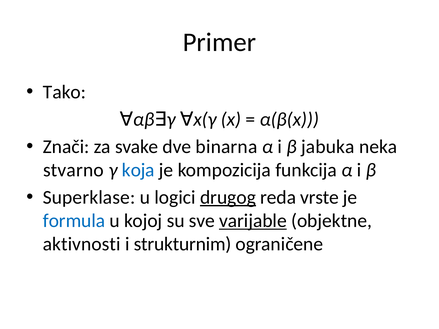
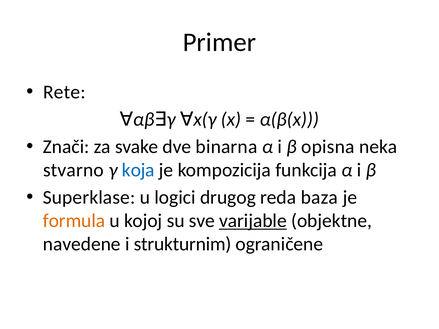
Tako: Tako -> Rete (64, 92)
jabuka: jabuka -> opisna (328, 147)
drugog underline: present -> none (228, 197)
vrste: vrste -> baza (319, 197)
formula colour: blue -> orange (74, 221)
aktivnosti: aktivnosti -> navedene (82, 244)
